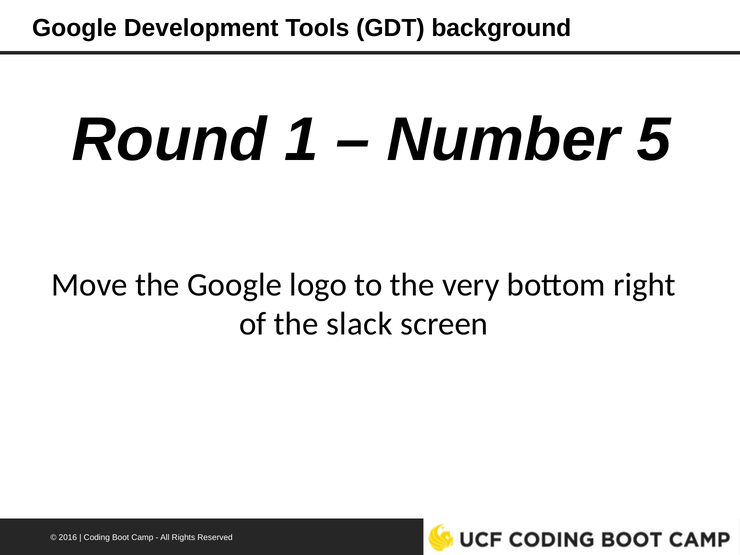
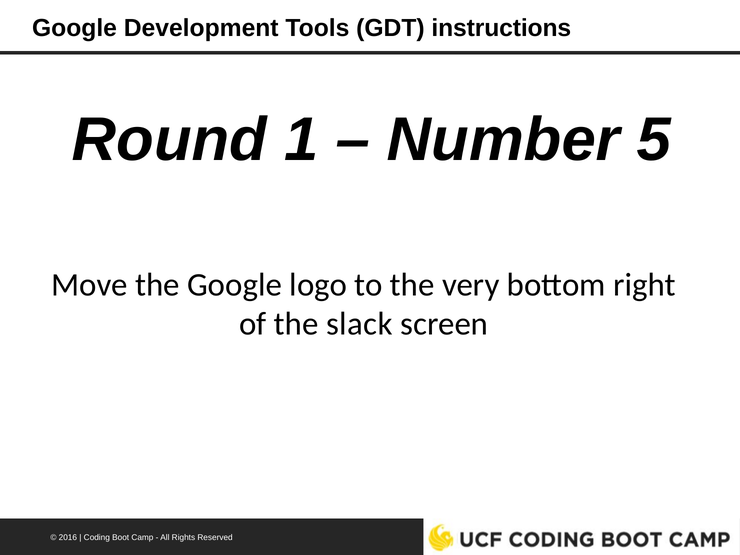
background: background -> instructions (501, 28)
